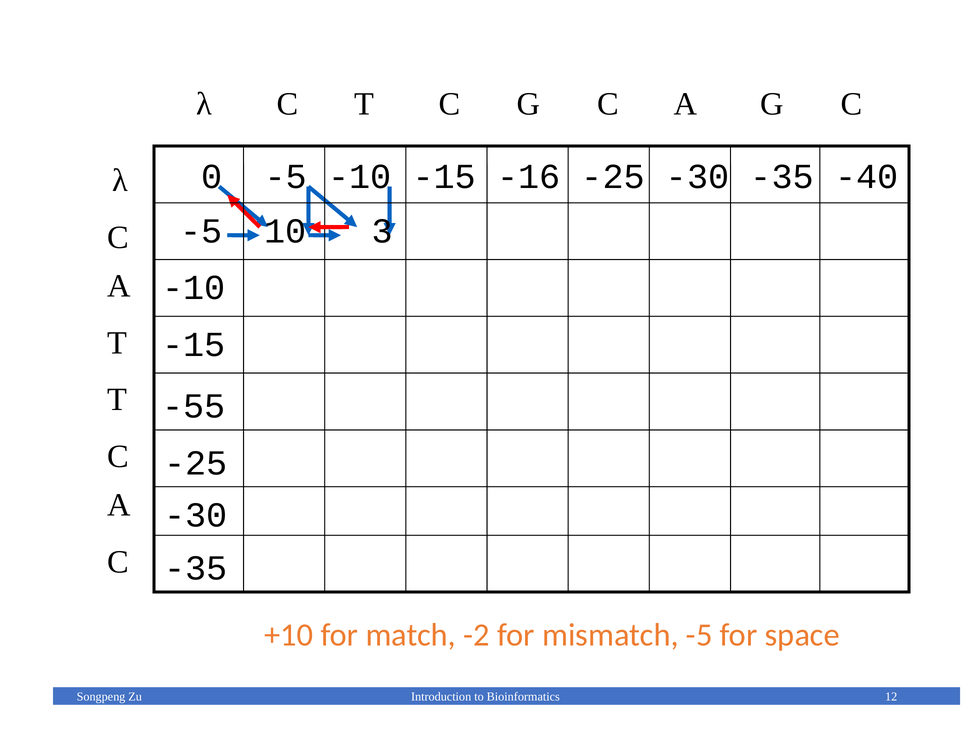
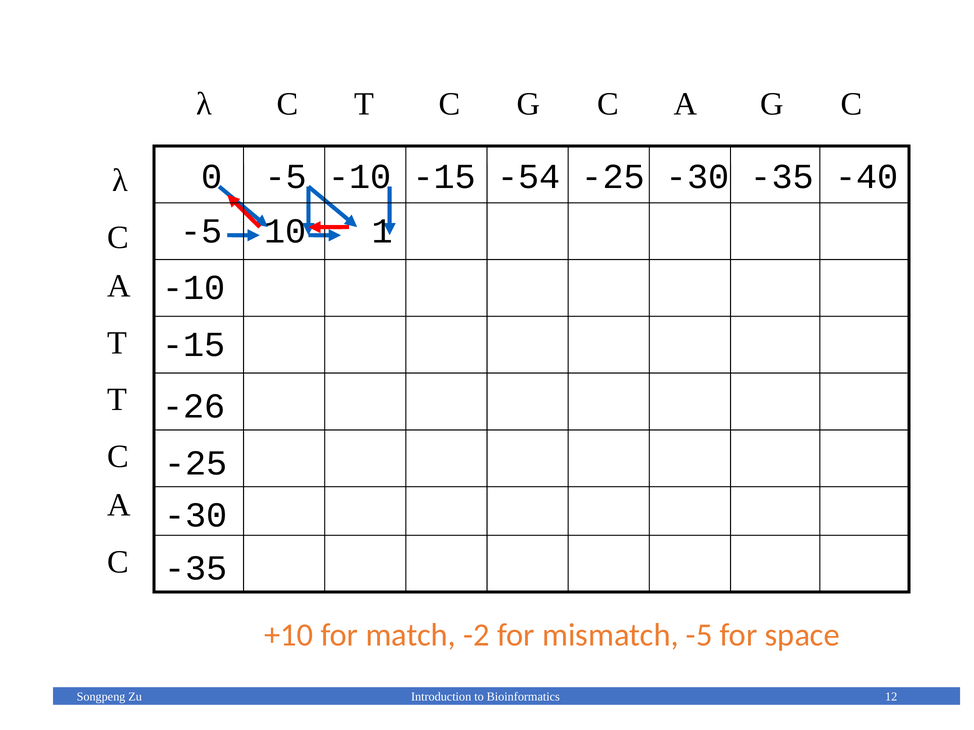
-16: -16 -> -54 (529, 177)
3: 3 -> 1 (382, 231)
-55: -55 -> -26 (194, 406)
